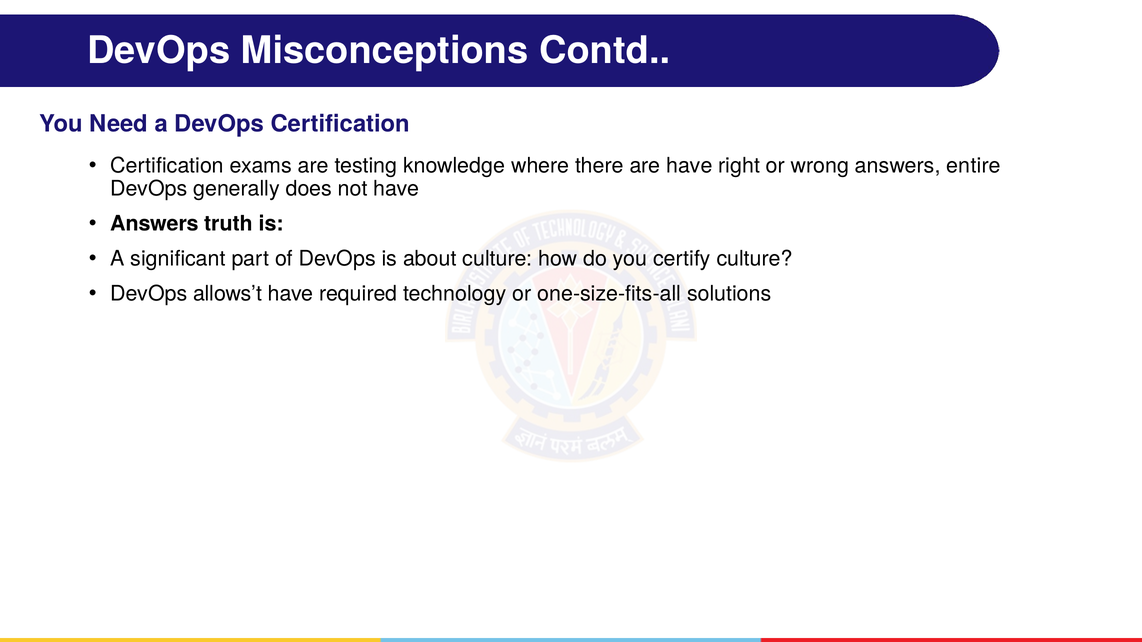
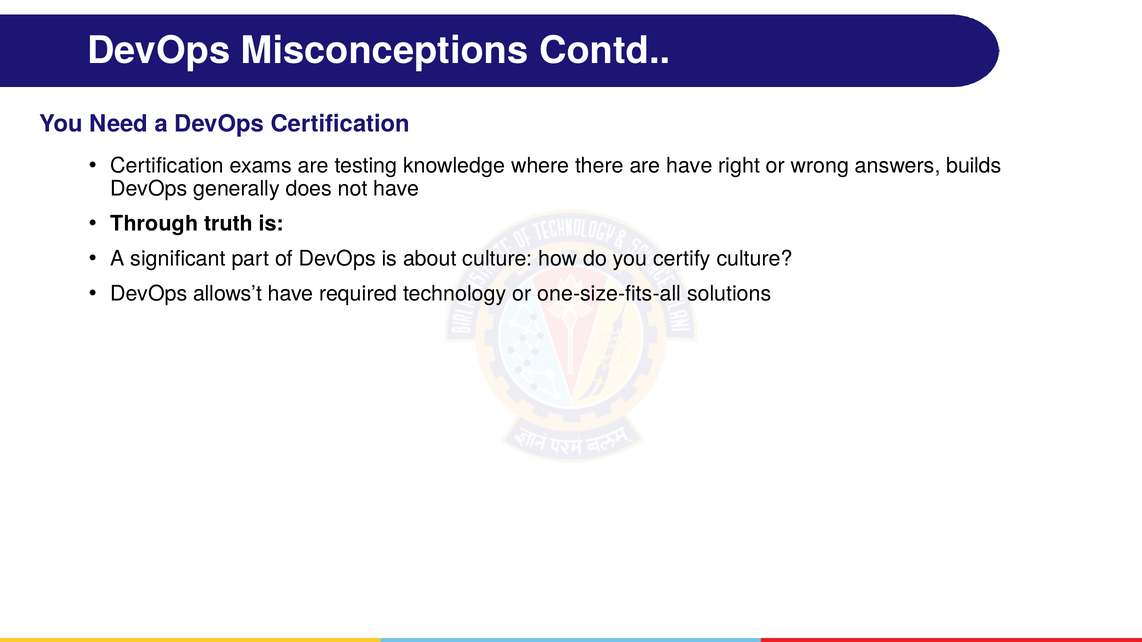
entire: entire -> builds (974, 166)
Answers: Answers -> Through (154, 224)
